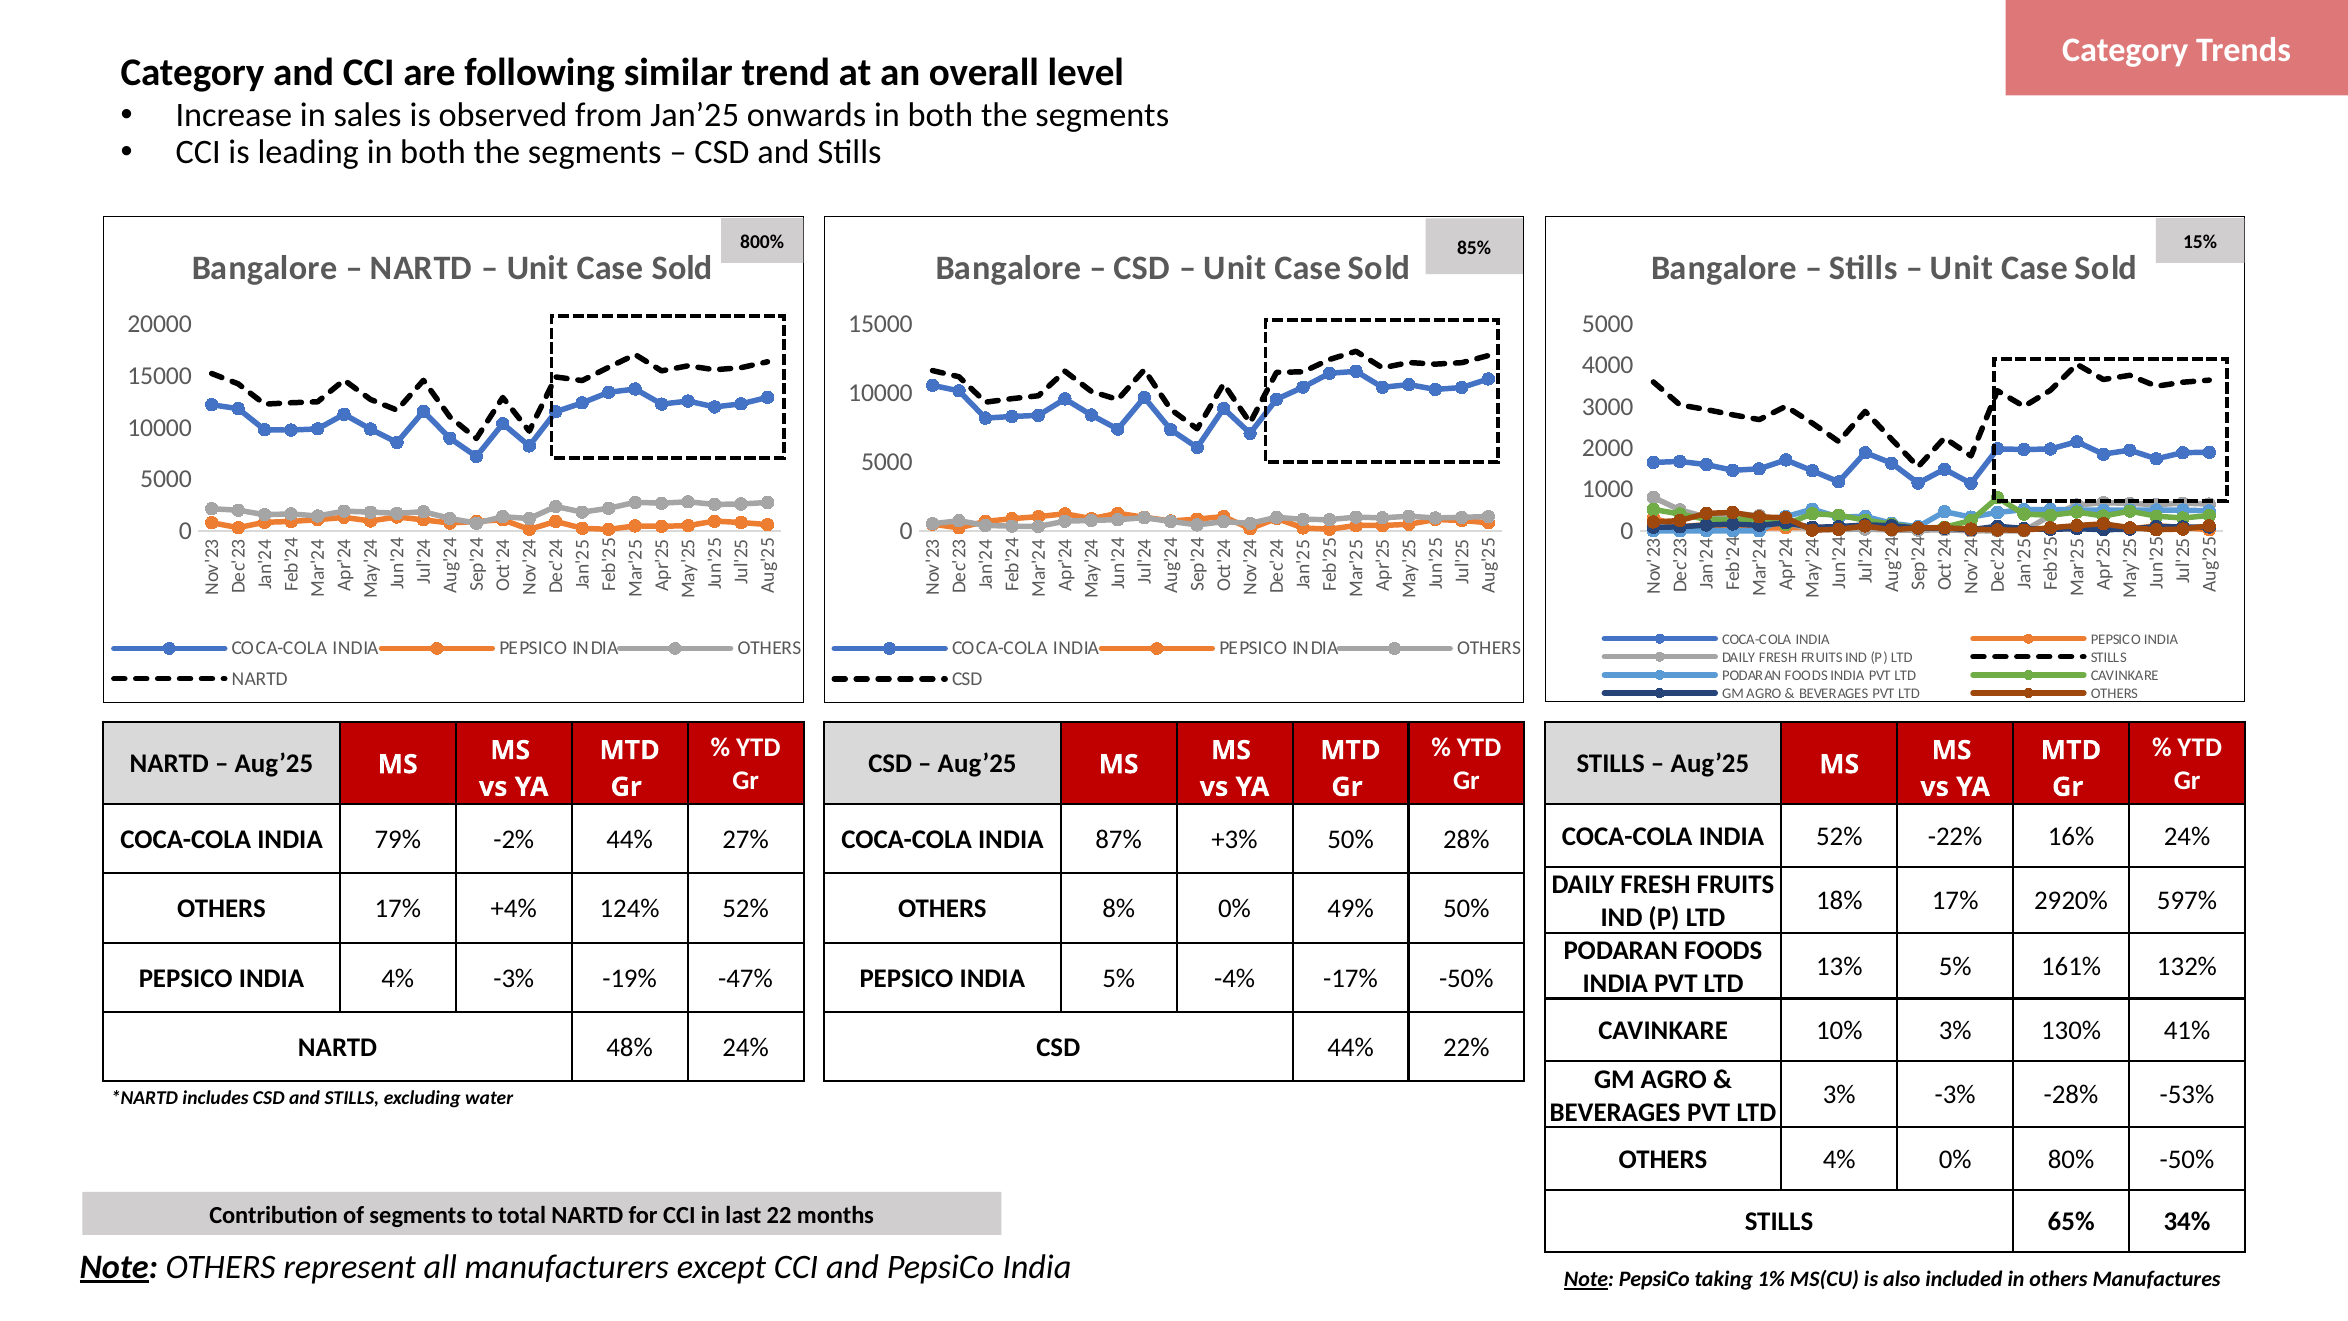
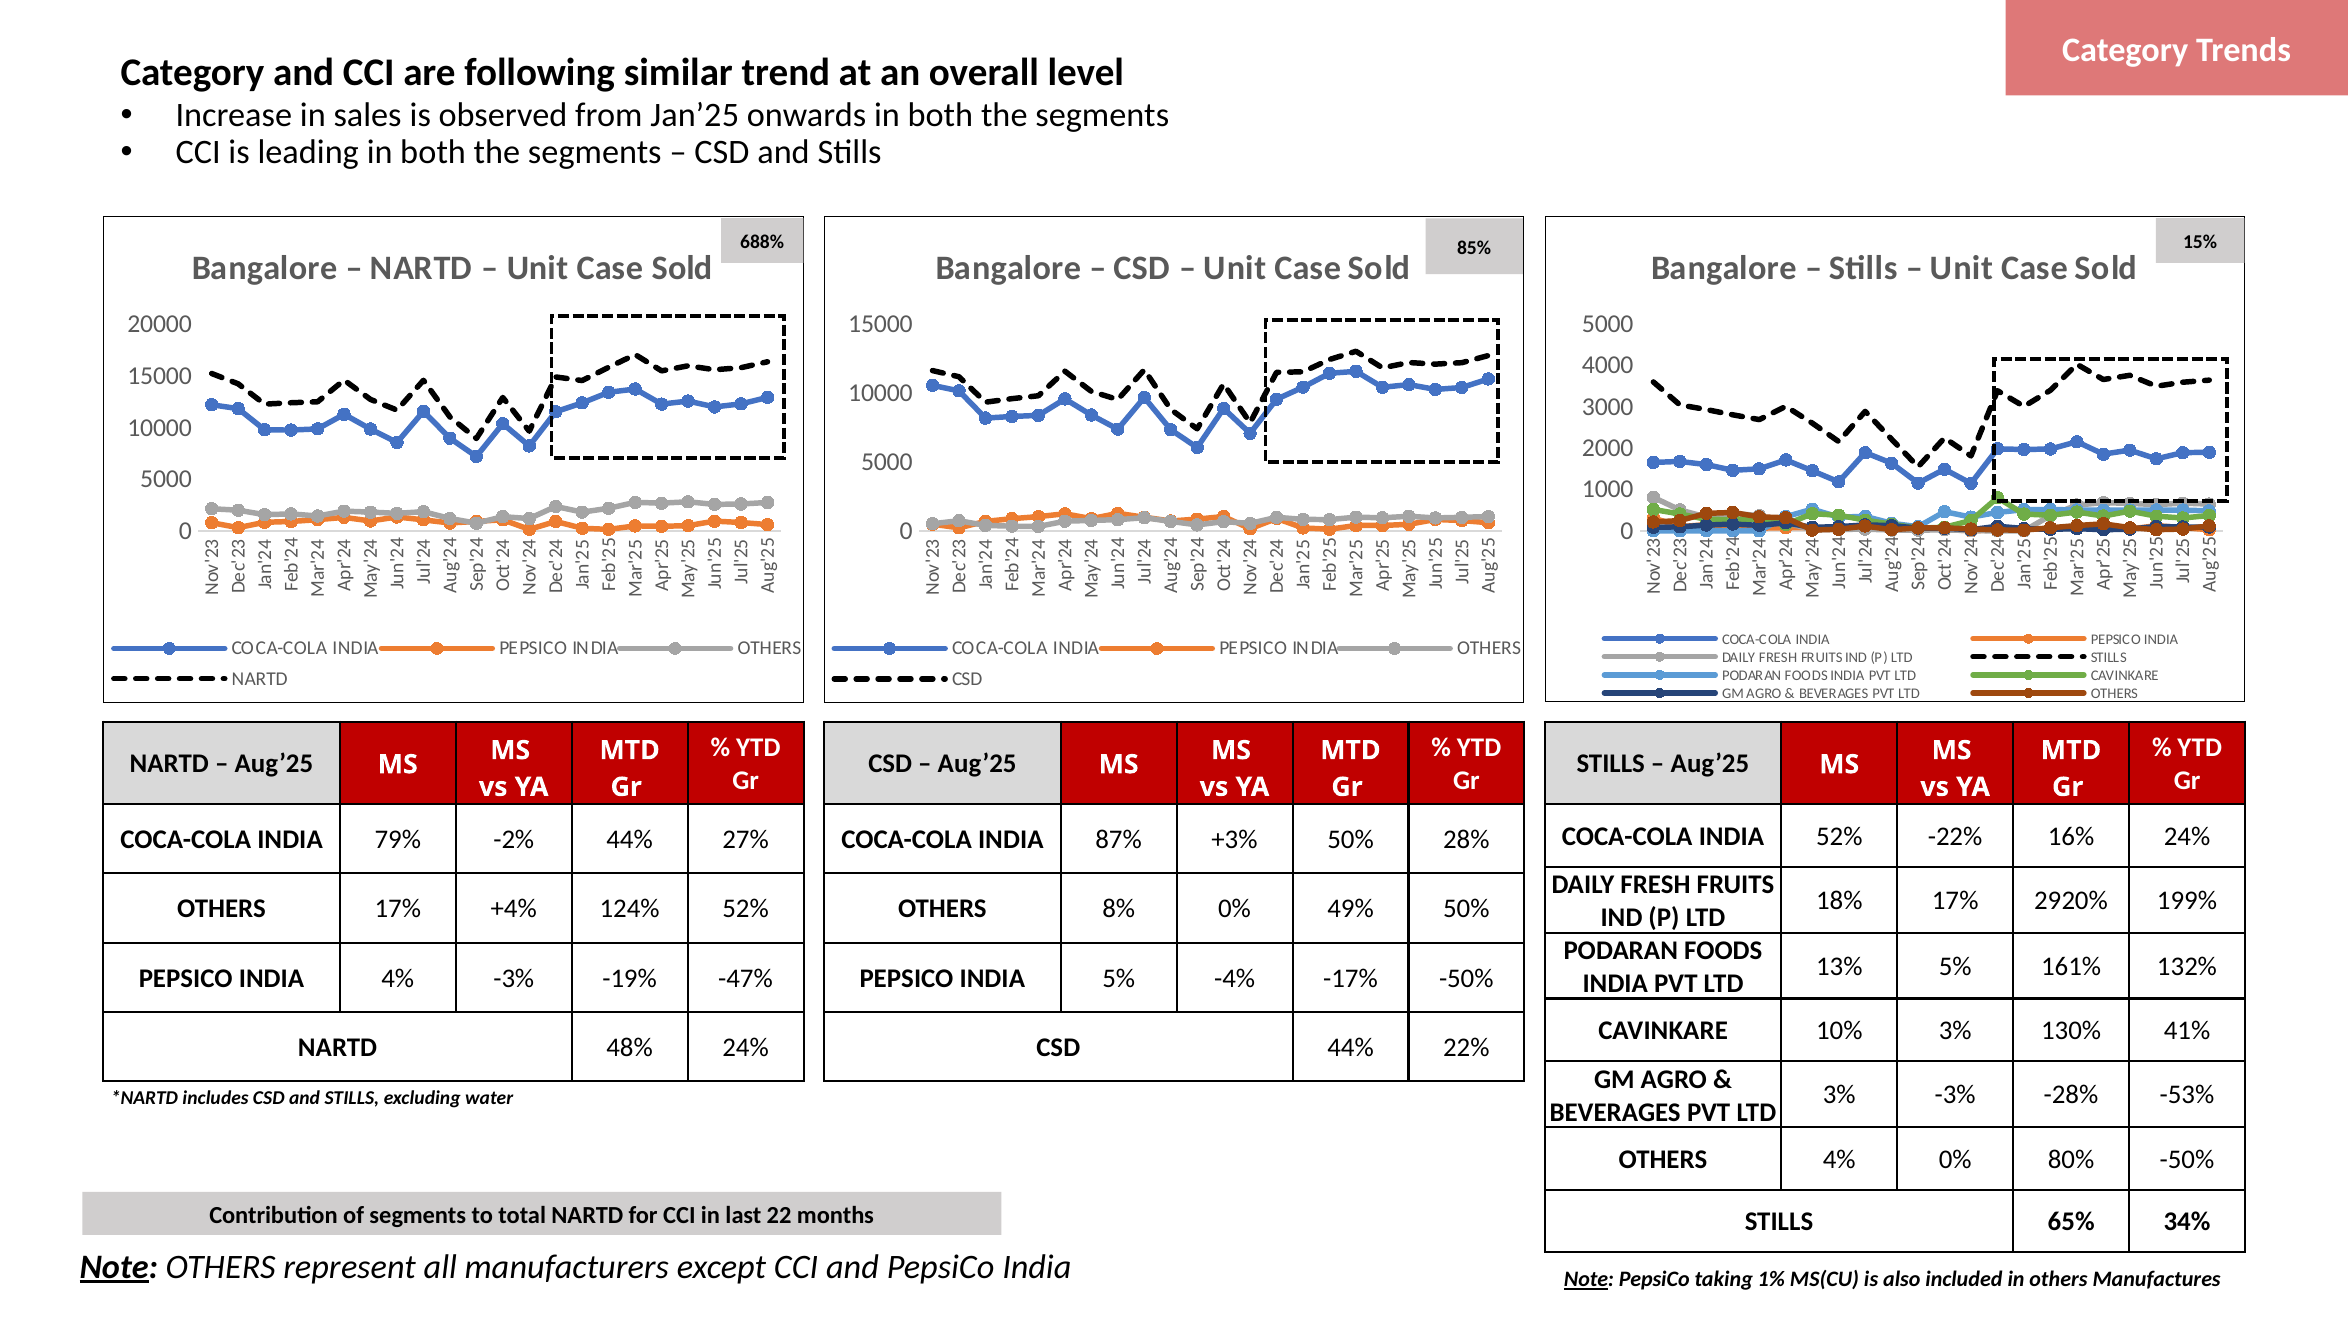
800%: 800% -> 688% (762, 242)
597%: 597% -> 199% (2187, 900)
